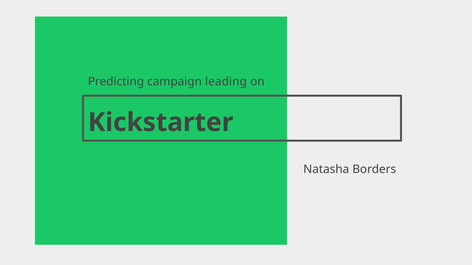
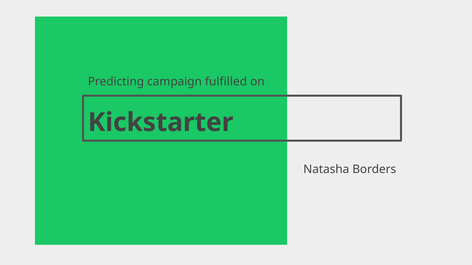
leading: leading -> fulfilled (226, 82)
